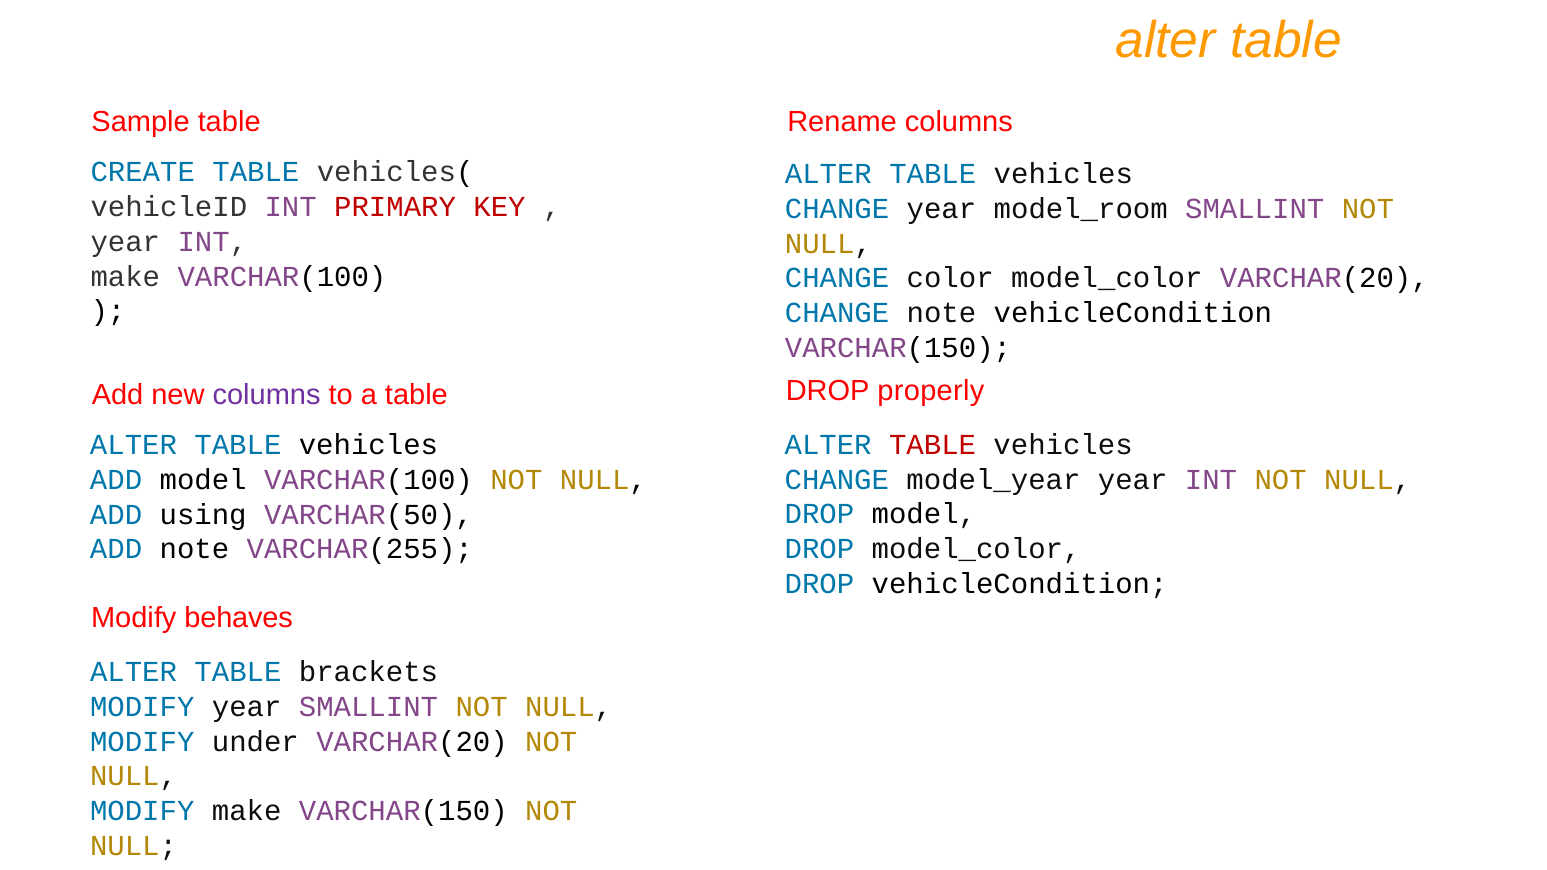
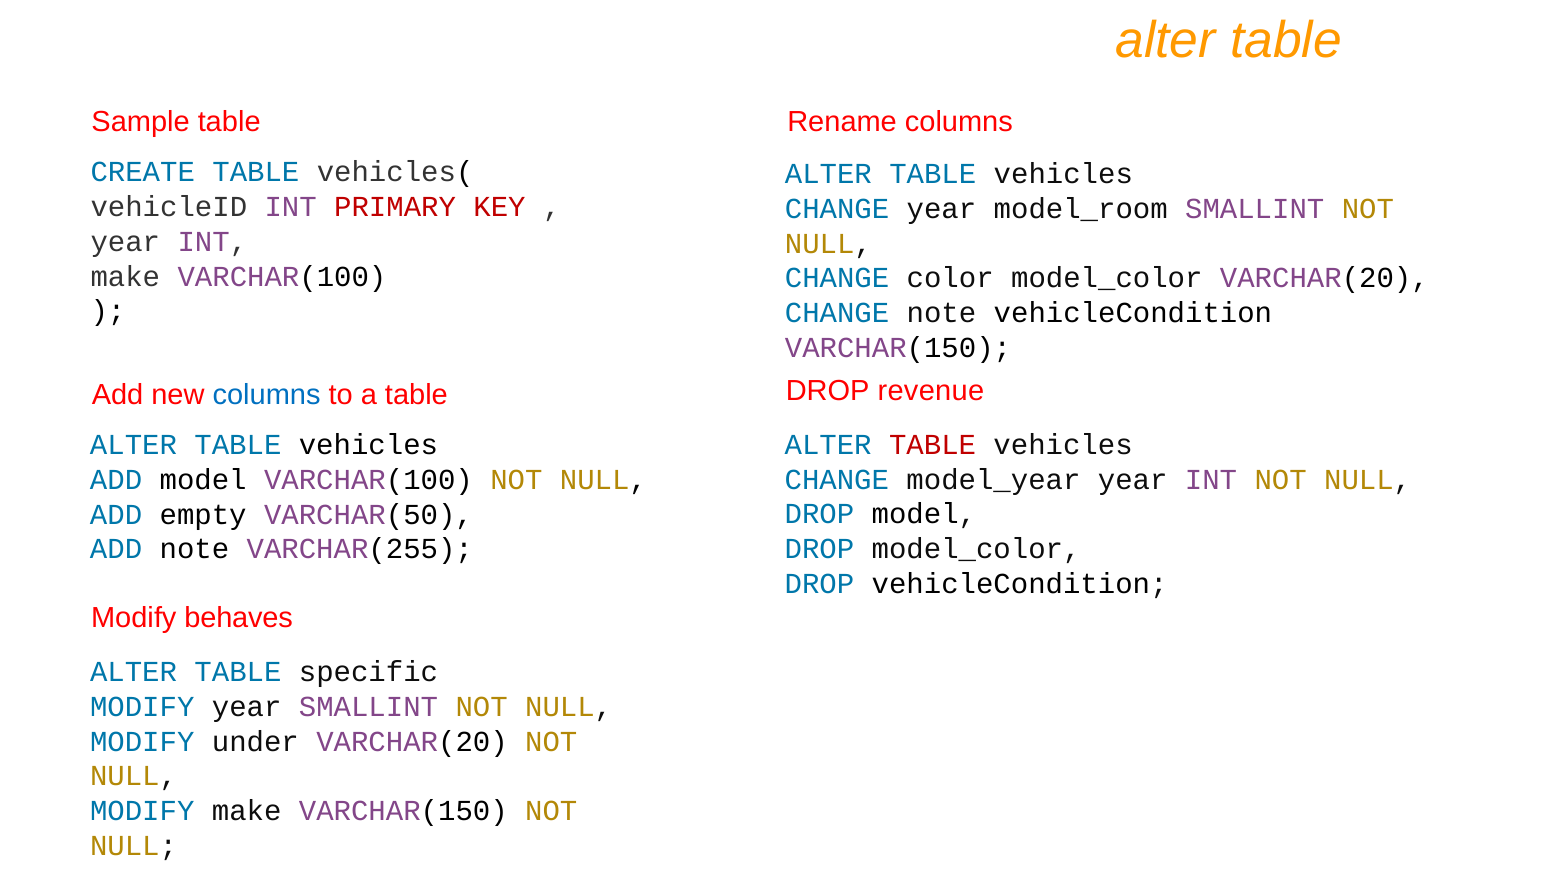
properly: properly -> revenue (931, 391)
columns colour: purple -> blue (267, 395)
using: using -> empty (203, 515)
brackets: brackets -> specific (368, 672)
